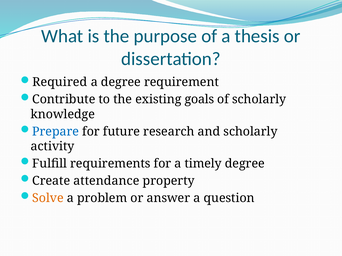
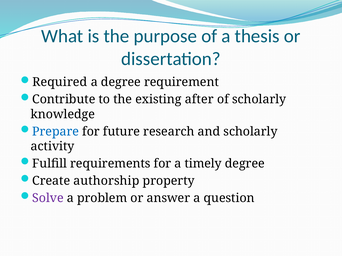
goals: goals -> after (199, 100)
attendance: attendance -> authorship (106, 181)
Solve colour: orange -> purple (48, 198)
